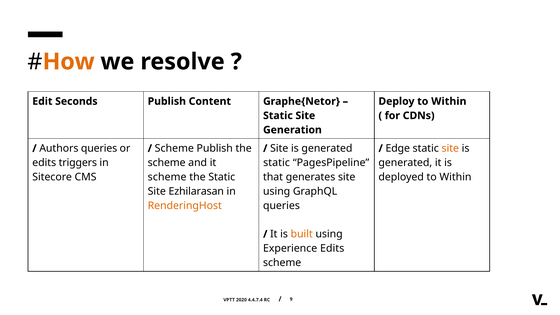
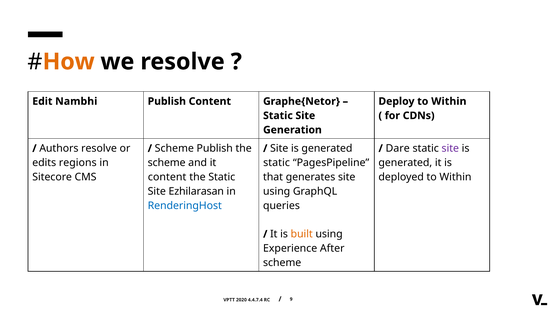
Seconds: Seconds -> Nambhi (76, 101)
Authors queries: queries -> resolve (99, 148)
Edge: Edge -> Dare (398, 148)
site colour: orange -> purple (450, 148)
triggers: triggers -> regions (78, 163)
scheme: scheme -> content (167, 177)
RenderingHost colour: orange -> blue (185, 206)
Experience Edits: Edits -> After (332, 248)
